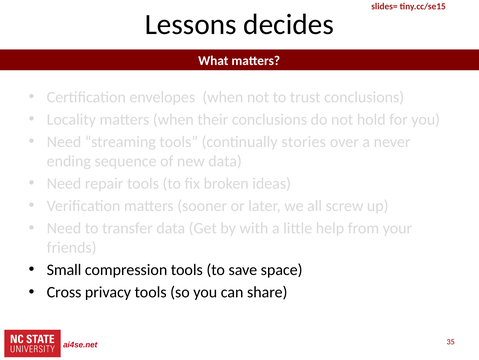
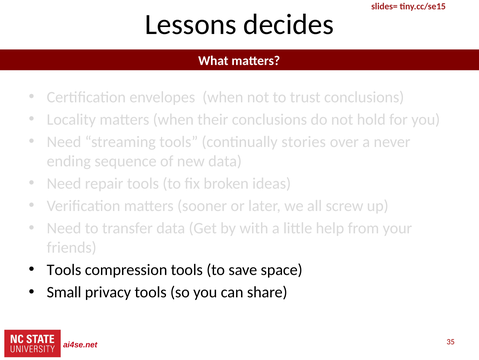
Small: Small -> Tools (64, 269)
Cross: Cross -> Small (64, 292)
